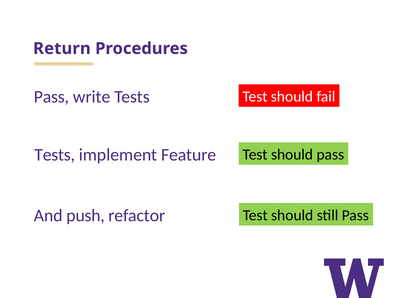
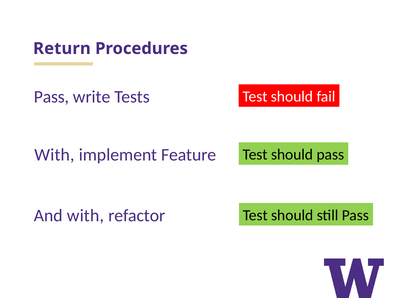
Tests: Tests -> With (54, 155)
And push: push -> with (85, 216)
